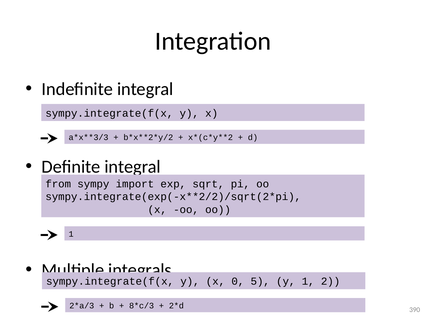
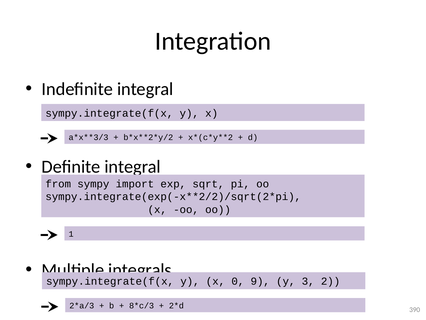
5: 5 -> 9 (260, 281)
y 1: 1 -> 3 (308, 281)
